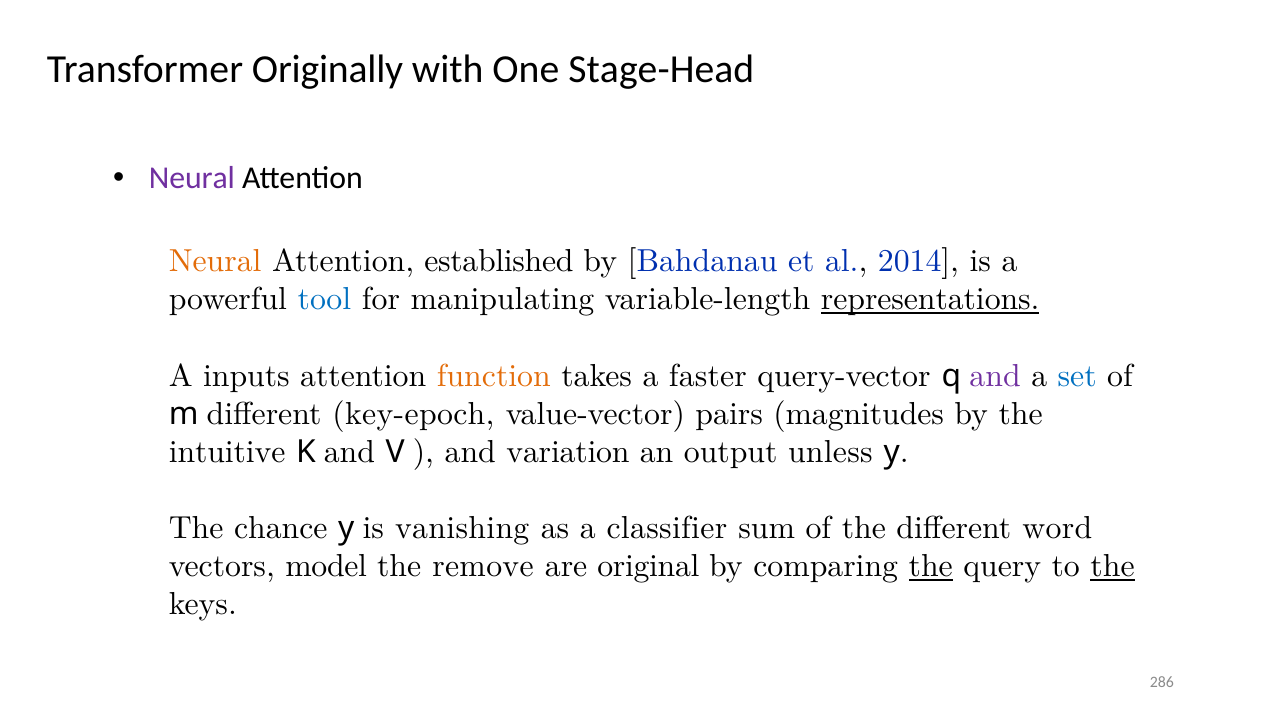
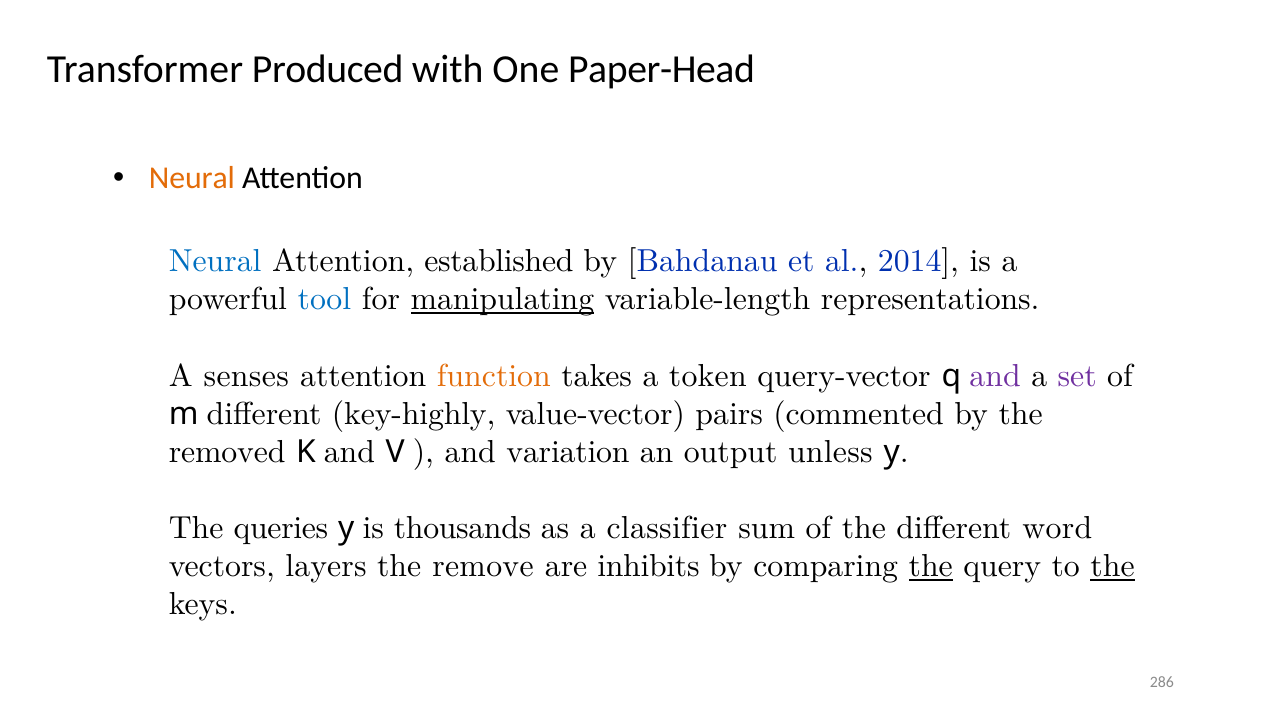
Originally: Originally -> Produced (328, 70)
Stage-Head: Stage-Head -> Paper-Head (662, 70)
Neural colour: purple -> orange (192, 178)
Neural colour: orange -> blue (215, 261)
manipulating underline: none -> present (502, 299)
representations underline: present -> none (930, 299)
inputs: inputs -> senses (246, 376)
faster: faster -> token (708, 376)
set colour: blue -> purple (1077, 376)
key-epoch: key-epoch -> key-highly (414, 414)
magnitudes: magnitudes -> commented (859, 414)
intuitive: intuitive -> removed (227, 452)
chance: chance -> queries (281, 528)
vanishing: vanishing -> thousands (463, 528)
model: model -> layers (326, 566)
original: original -> inhibits (648, 566)
